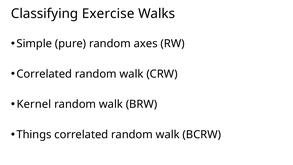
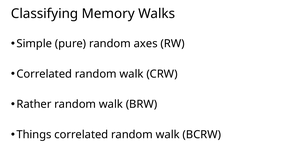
Exercise: Exercise -> Memory (108, 14)
Kernel: Kernel -> Rather (34, 104)
